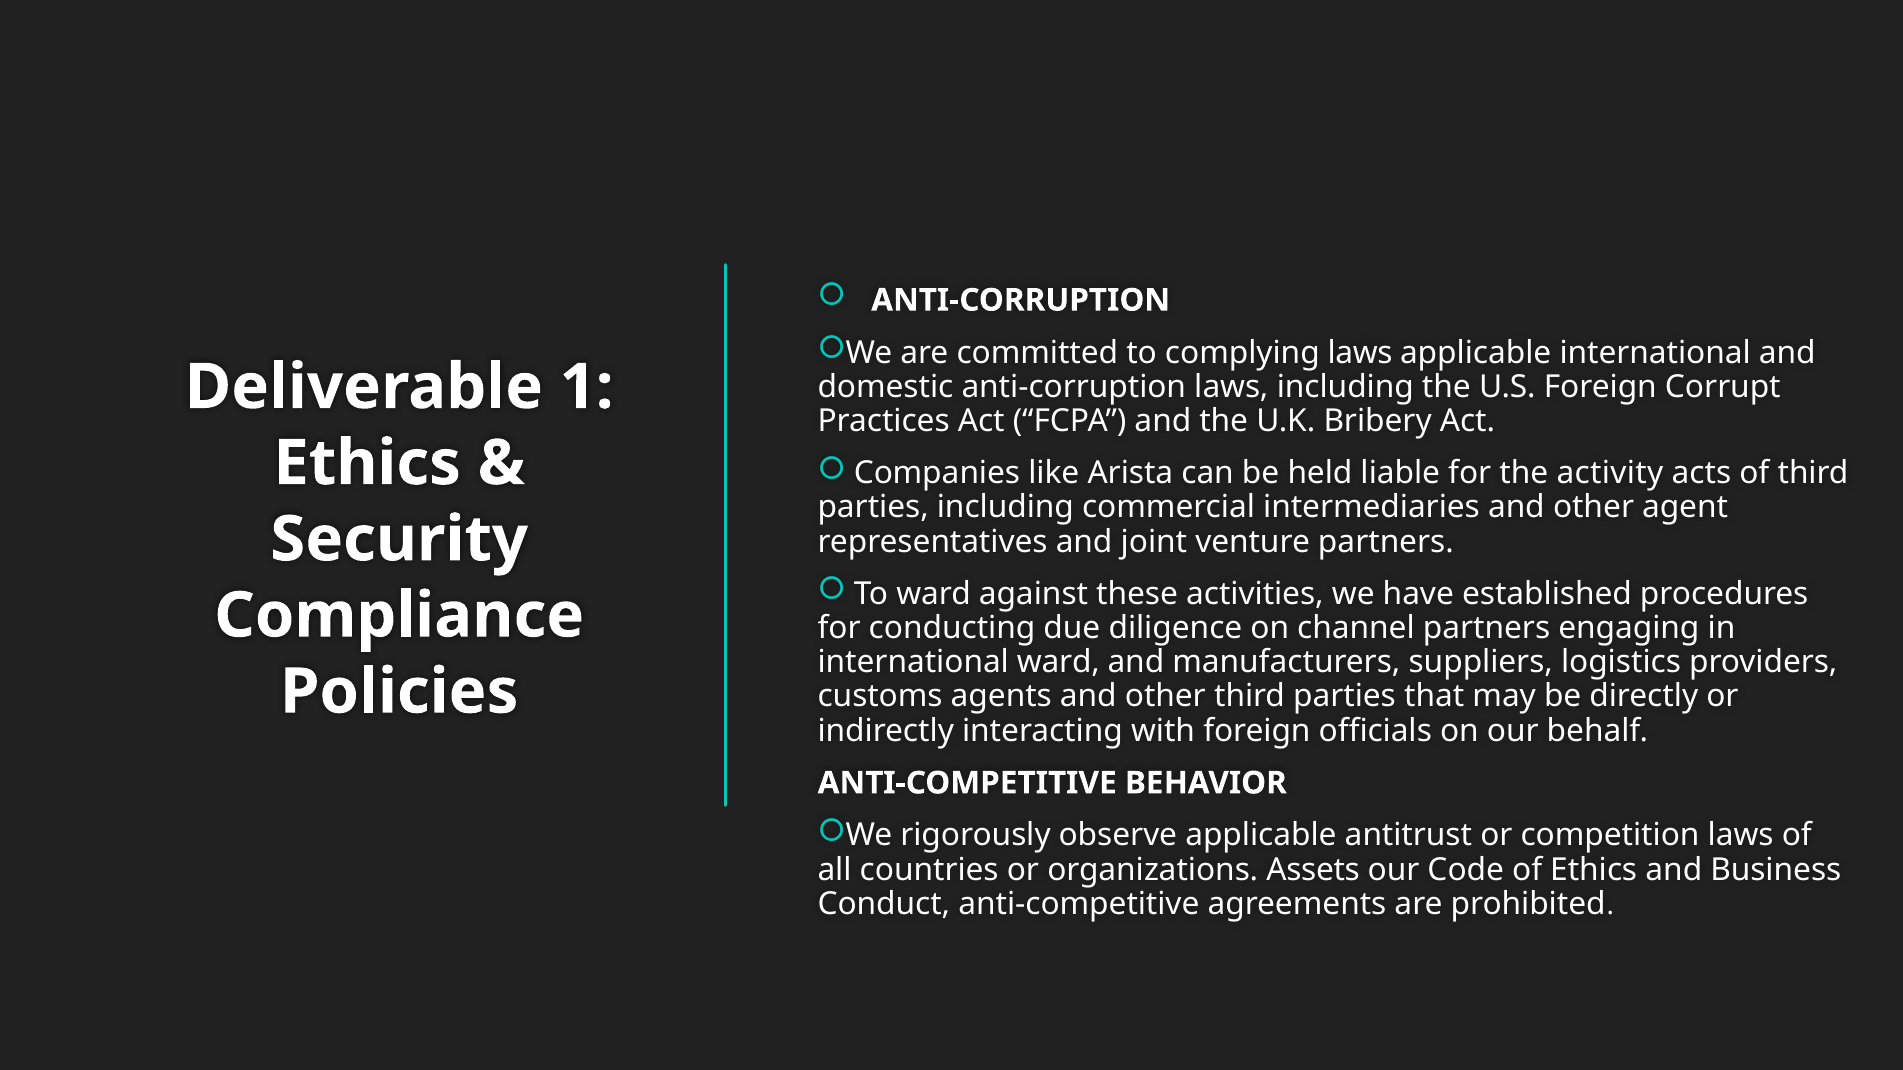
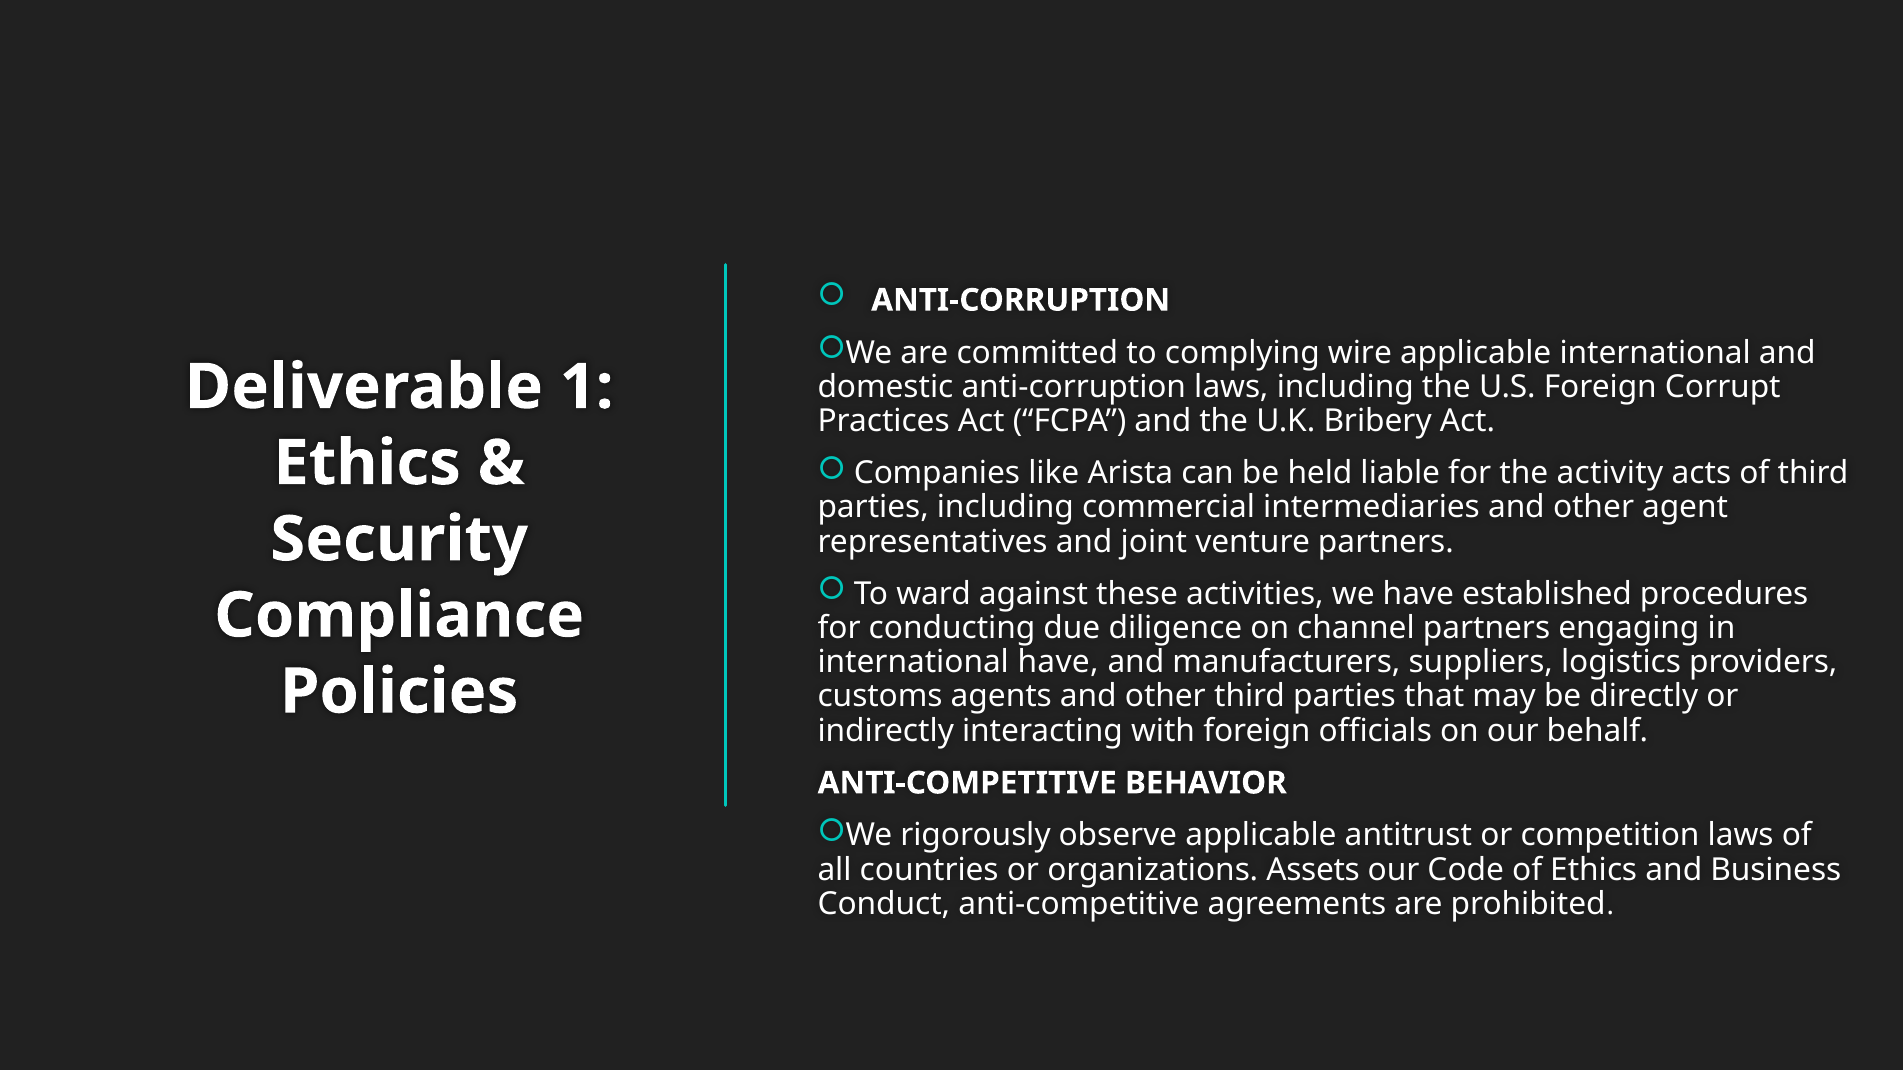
complying laws: laws -> wire (1360, 353)
international ward: ward -> have (1058, 663)
